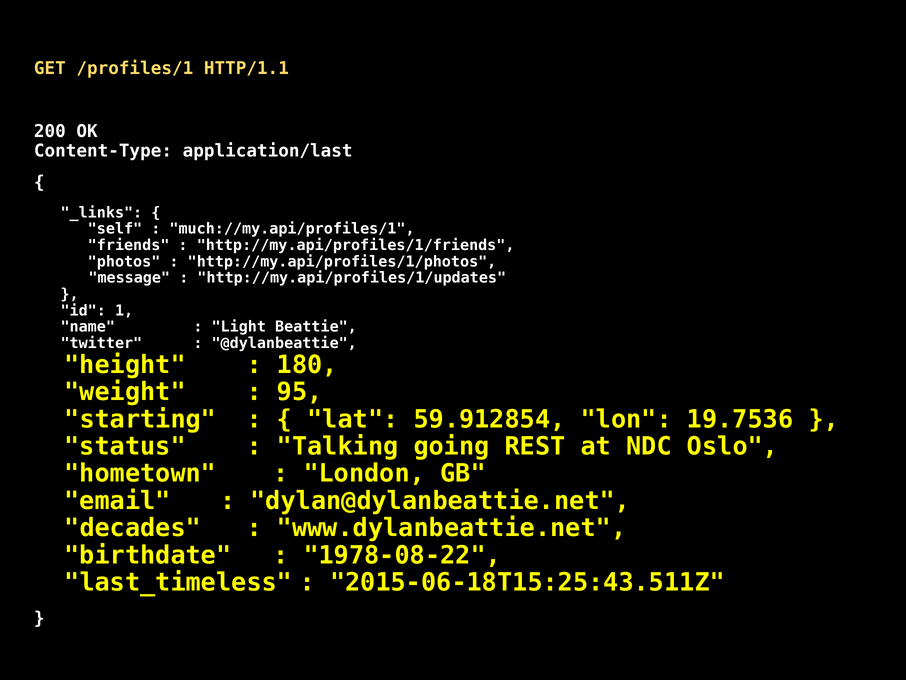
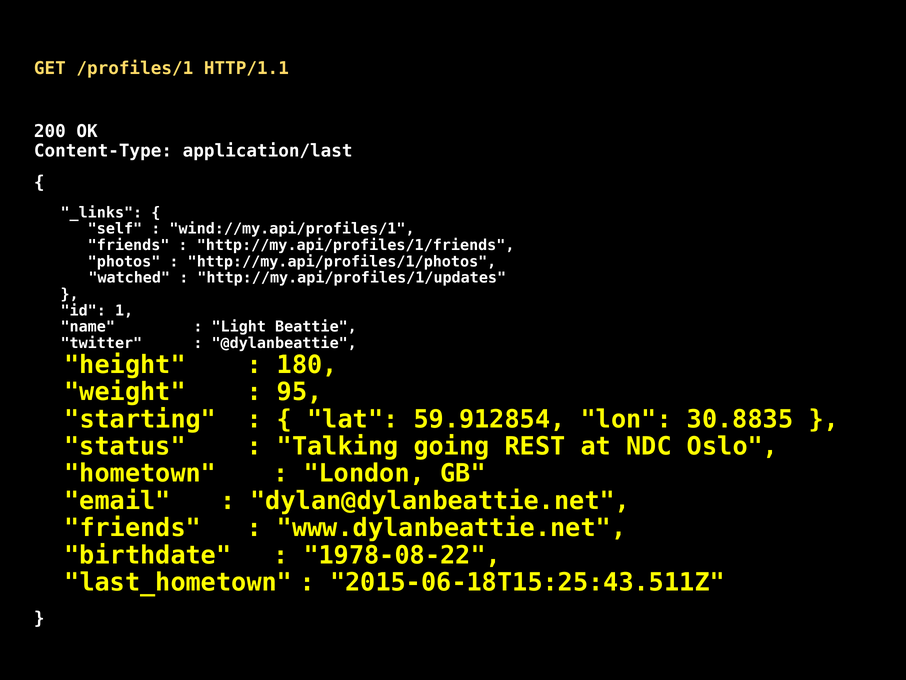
much://my.api/profiles/1: much://my.api/profiles/1 -> wind://my.api/profiles/1 (292, 229)
message: message -> watched (129, 278)
19.7536: 19.7536 -> 30.8835 (740, 419)
decades: decades -> friends (133, 528)
last_timeless: last_timeless -> last_hometown (178, 582)
